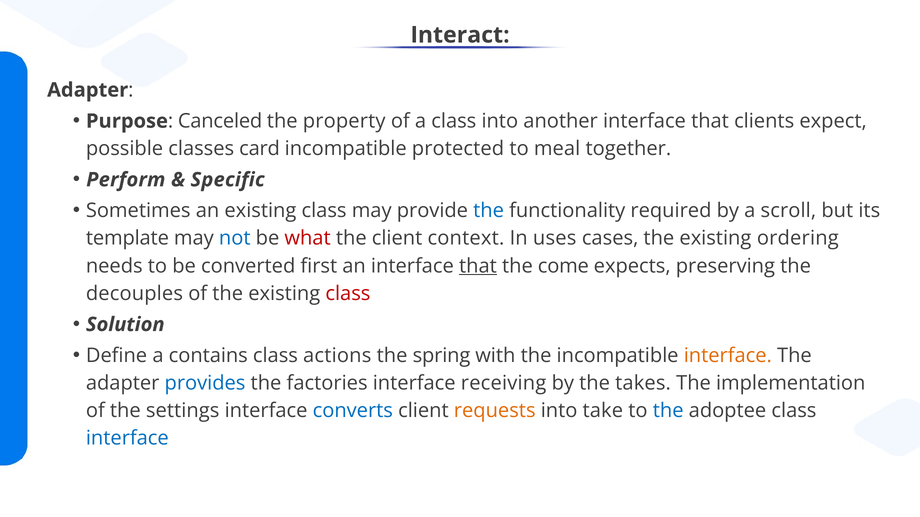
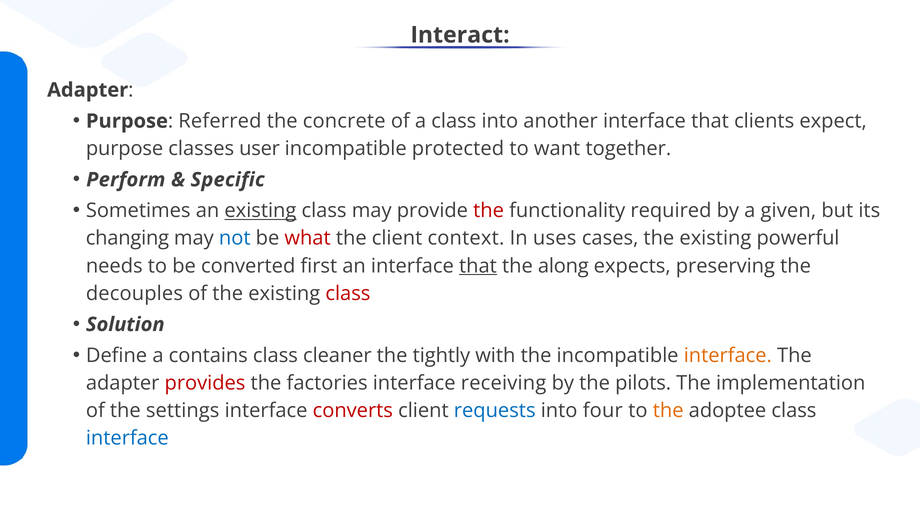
Canceled: Canceled -> Referred (220, 121)
property: property -> concrete (344, 121)
possible: possible -> purpose (125, 149)
card: card -> user (260, 149)
meal: meal -> want (557, 149)
existing underline: none -> present (260, 211)
the colour: blue -> red (489, 211)
scroll: scroll -> given (788, 211)
template: template -> changing (127, 239)
ordering: ordering -> powerful (798, 239)
come: come -> along (563, 266)
actions: actions -> cleaner (337, 356)
spring: spring -> tightly (441, 356)
provides colour: blue -> red (205, 383)
takes: takes -> pilots (643, 383)
converts colour: blue -> red (353, 411)
requests colour: orange -> blue (495, 411)
take: take -> four (603, 411)
the colour: blue -> orange (668, 411)
